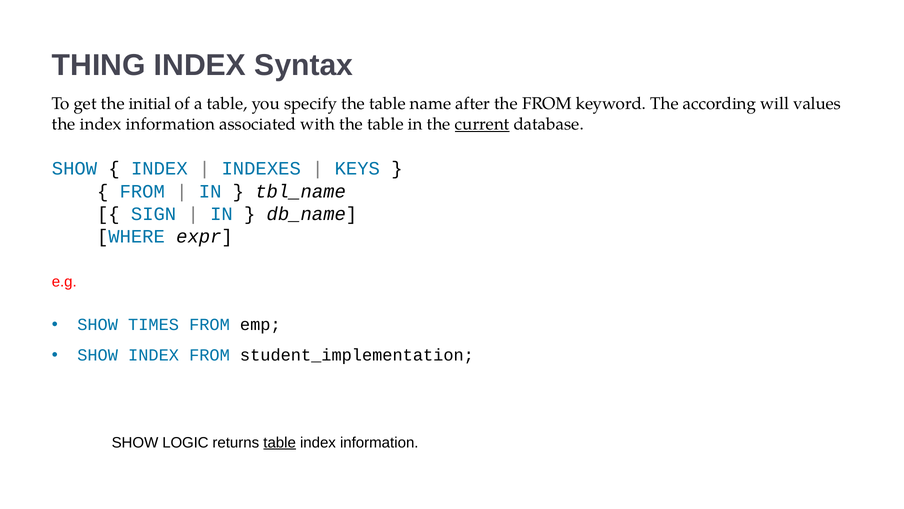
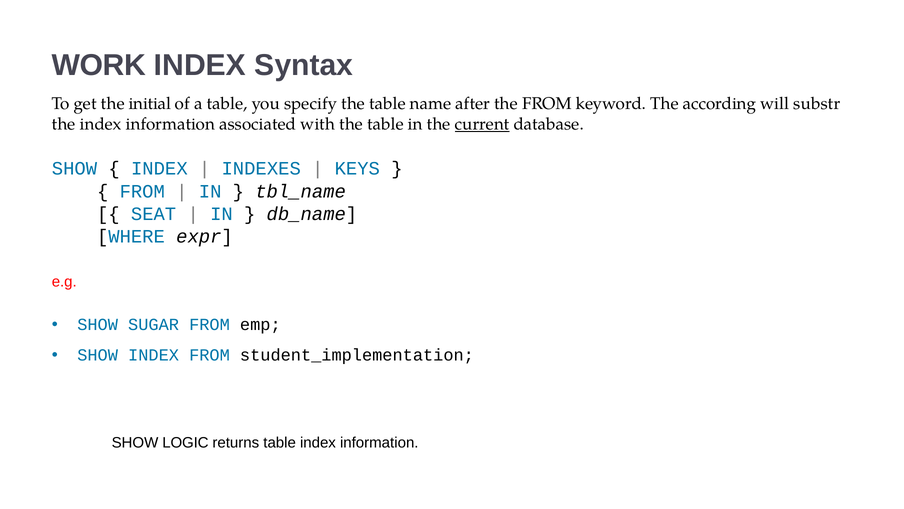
THING: THING -> WORK (99, 65)
values: values -> substr (817, 104)
SIGN: SIGN -> SEAT (154, 214)
TIMES: TIMES -> SUGAR (154, 325)
table underline: present -> none (280, 442)
